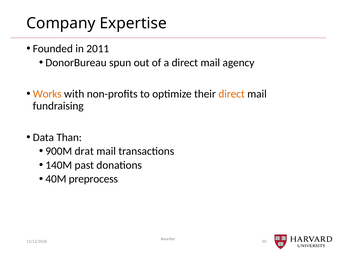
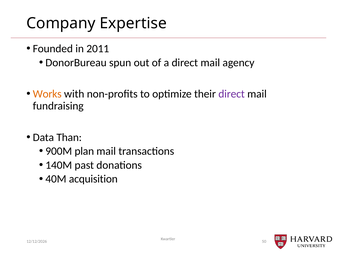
direct colour: orange -> purple (232, 94)
drat: drat -> plan (84, 151)
preprocess: preprocess -> acquisition (93, 179)
